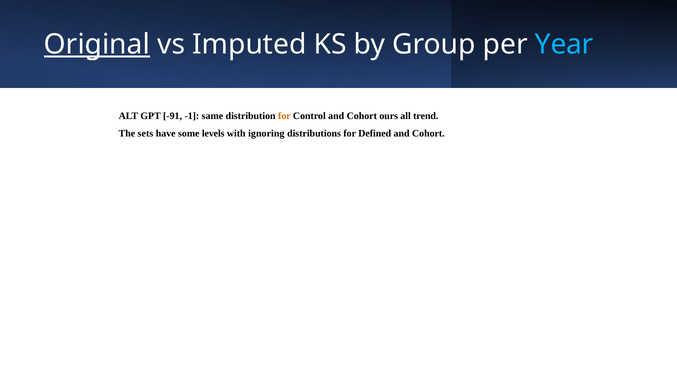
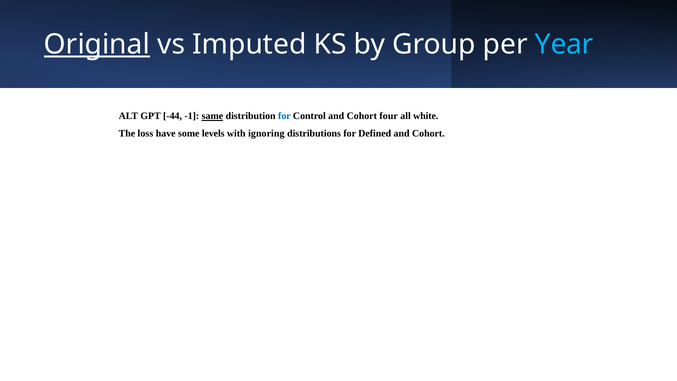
-91: -91 -> -44 (173, 116)
same underline: none -> present (212, 116)
for colour: orange -> blue (284, 116)
ours: ours -> four (389, 116)
trend: trend -> white (426, 116)
sets: sets -> loss (145, 134)
